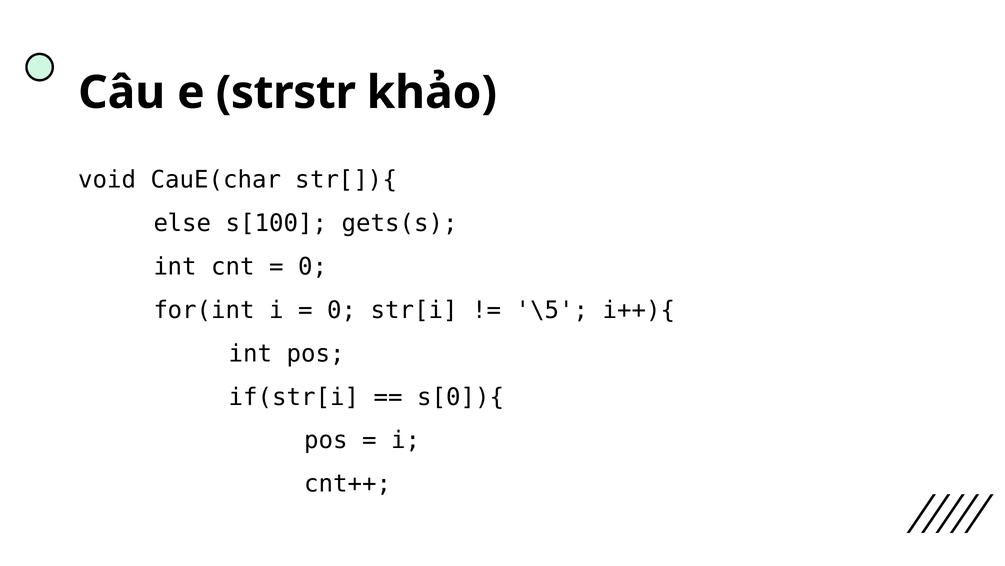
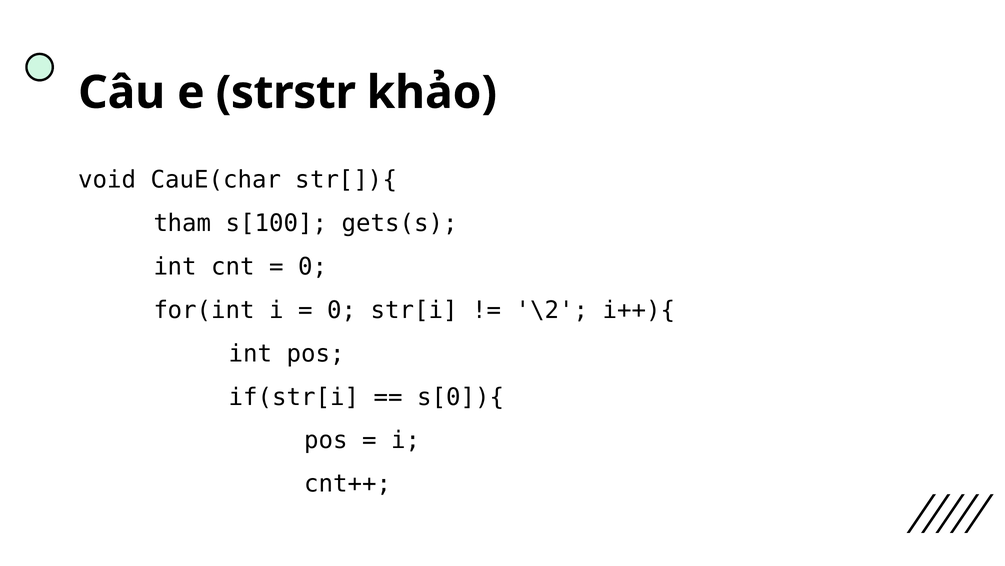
else: else -> tham (182, 223)
\5: \5 -> \2 (552, 310)
